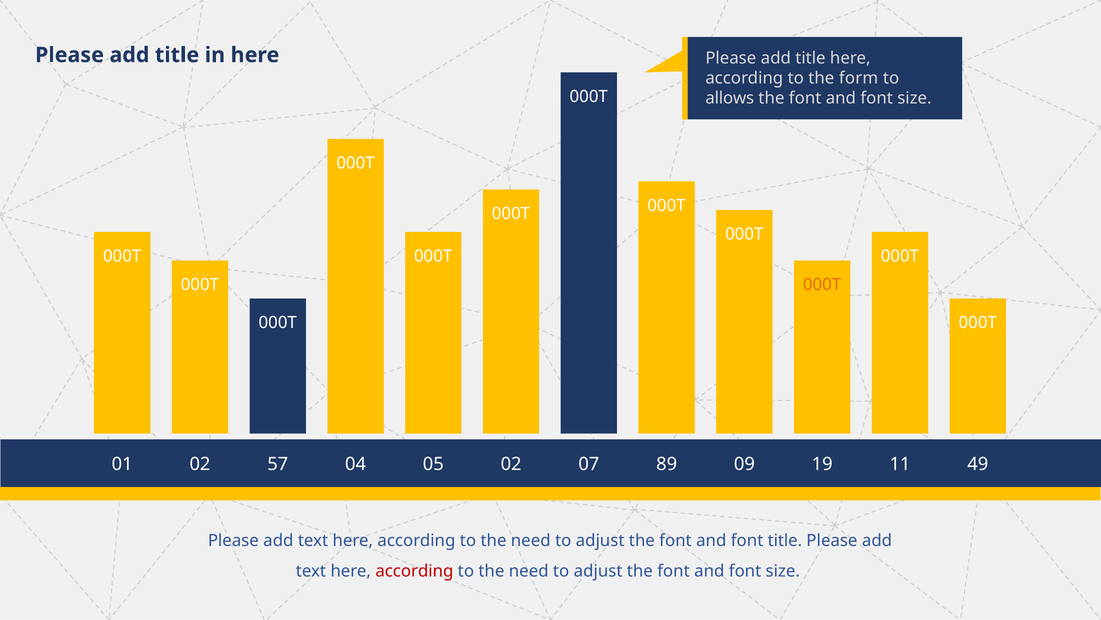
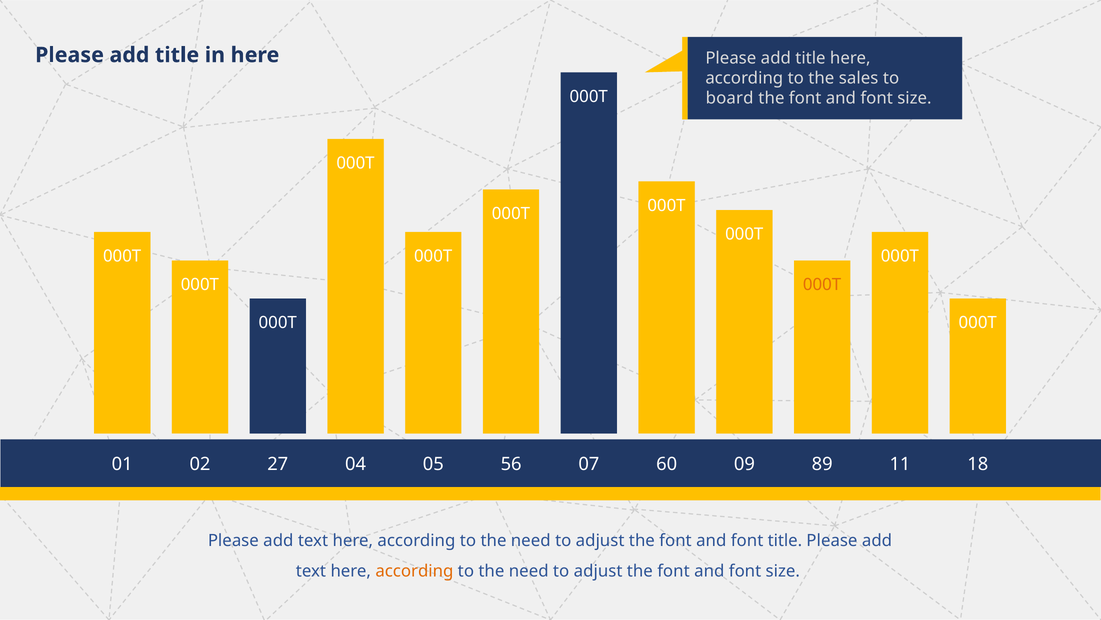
form: form -> sales (859, 78)
allows: allows -> board (730, 98)
57: 57 -> 27 (278, 464)
05 02: 02 -> 56 (511, 464)
89: 89 -> 60 (667, 464)
19: 19 -> 89 (822, 464)
49: 49 -> 18 (978, 464)
according colour: red -> orange (414, 571)
